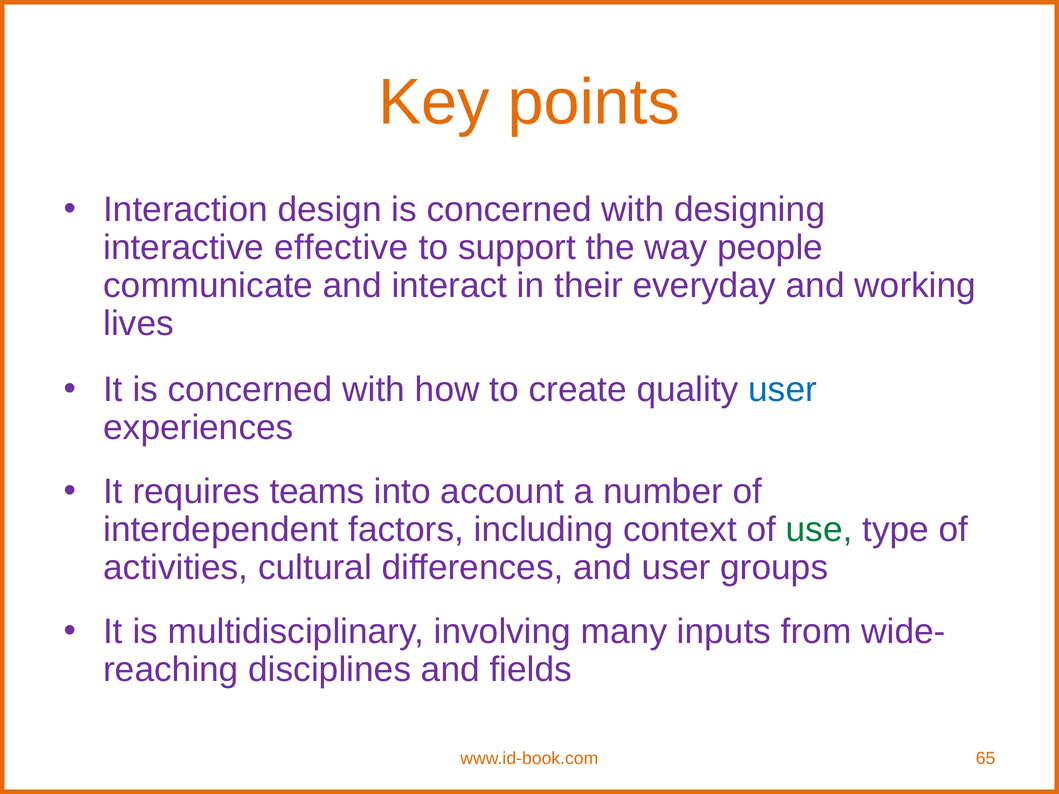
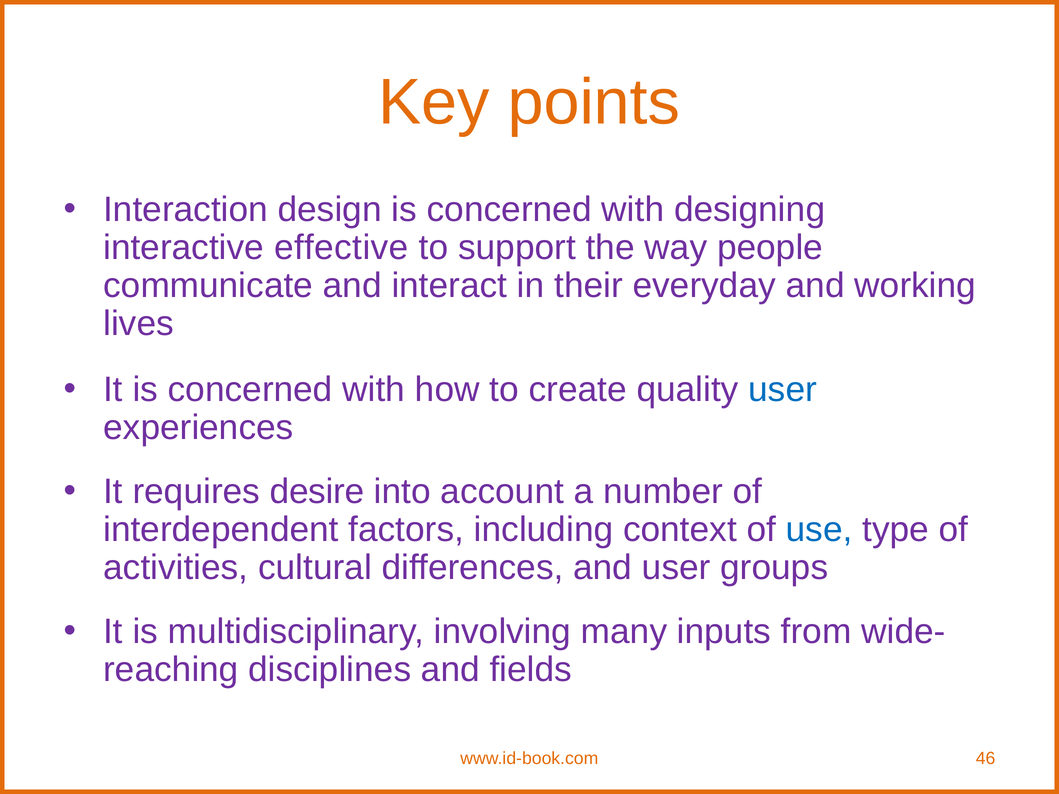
teams: teams -> desire (317, 492)
use colour: green -> blue (819, 530)
65: 65 -> 46 (986, 758)
